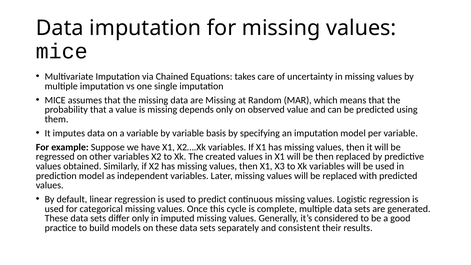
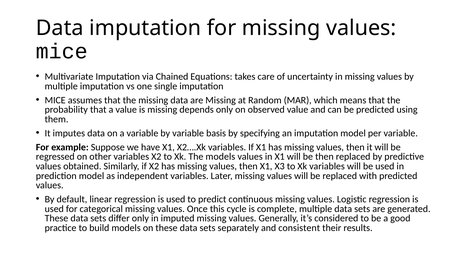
The created: created -> models (220, 157)
